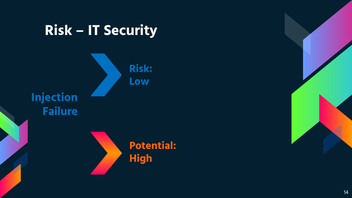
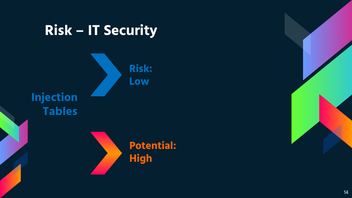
Failure: Failure -> Tables (60, 111)
